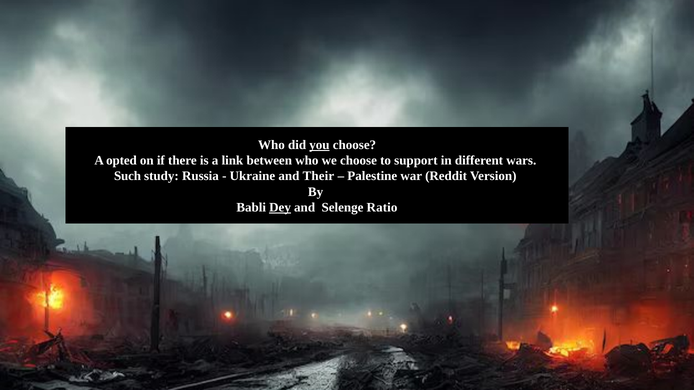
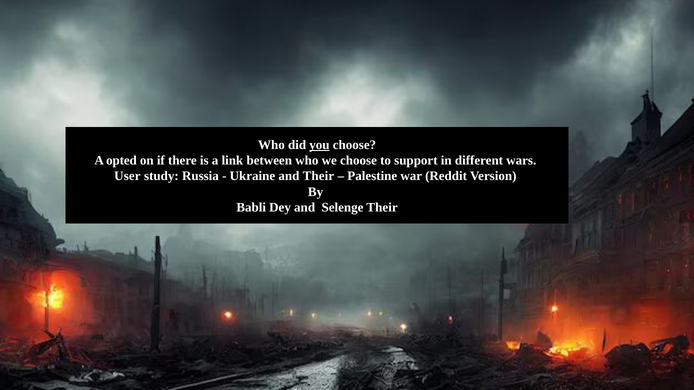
Such: Such -> User (127, 176)
Dey underline: present -> none (280, 208)
Selenge Ratio: Ratio -> Their (382, 208)
